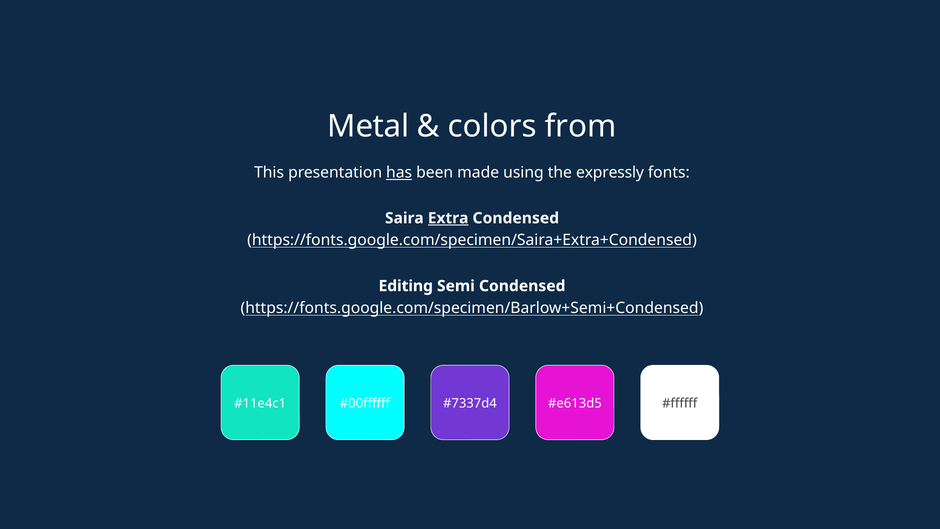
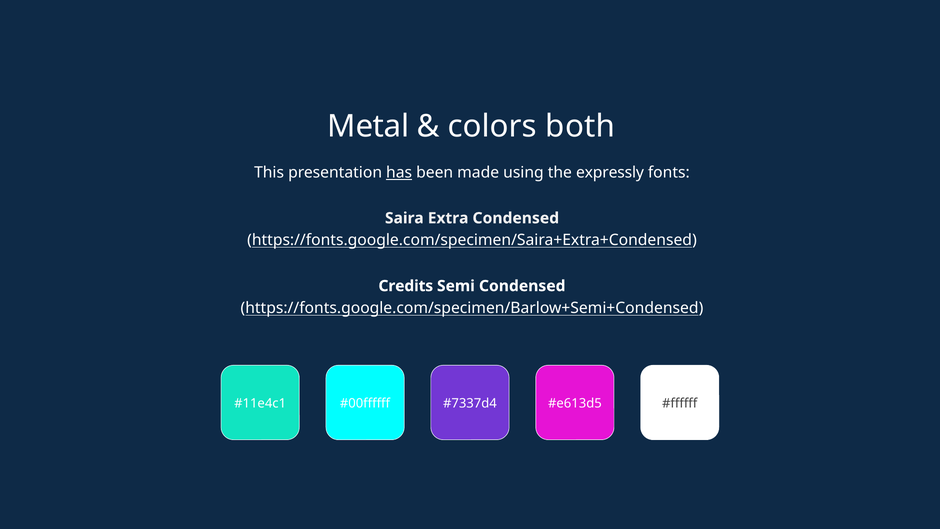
from: from -> both (580, 126)
Extra underline: present -> none (448, 218)
Editing: Editing -> Credits (406, 286)
